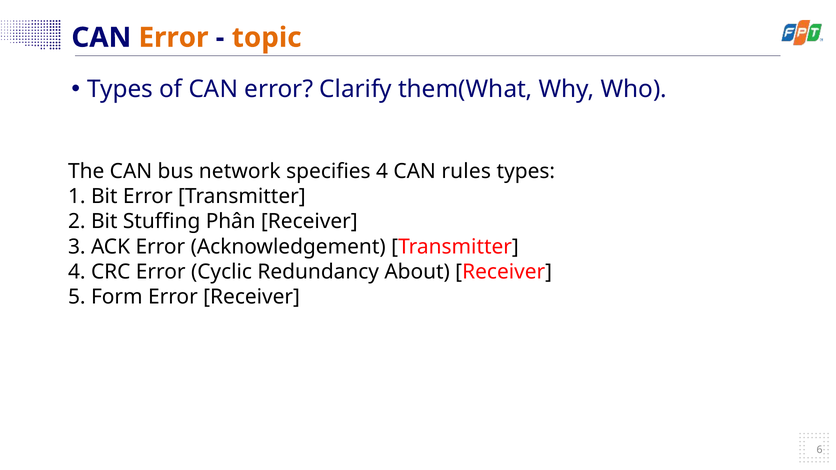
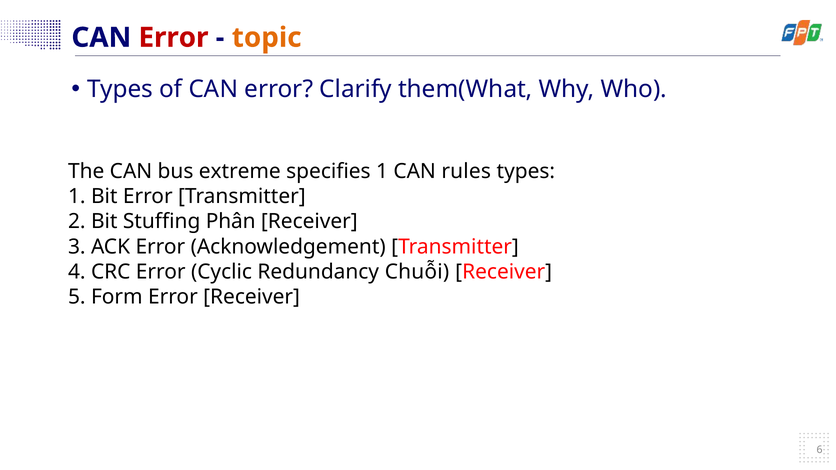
Error colour: orange -> red (173, 38)
network: network -> extreme (240, 172)
specifies 4: 4 -> 1 (382, 172)
About: About -> Chuỗi (417, 272)
